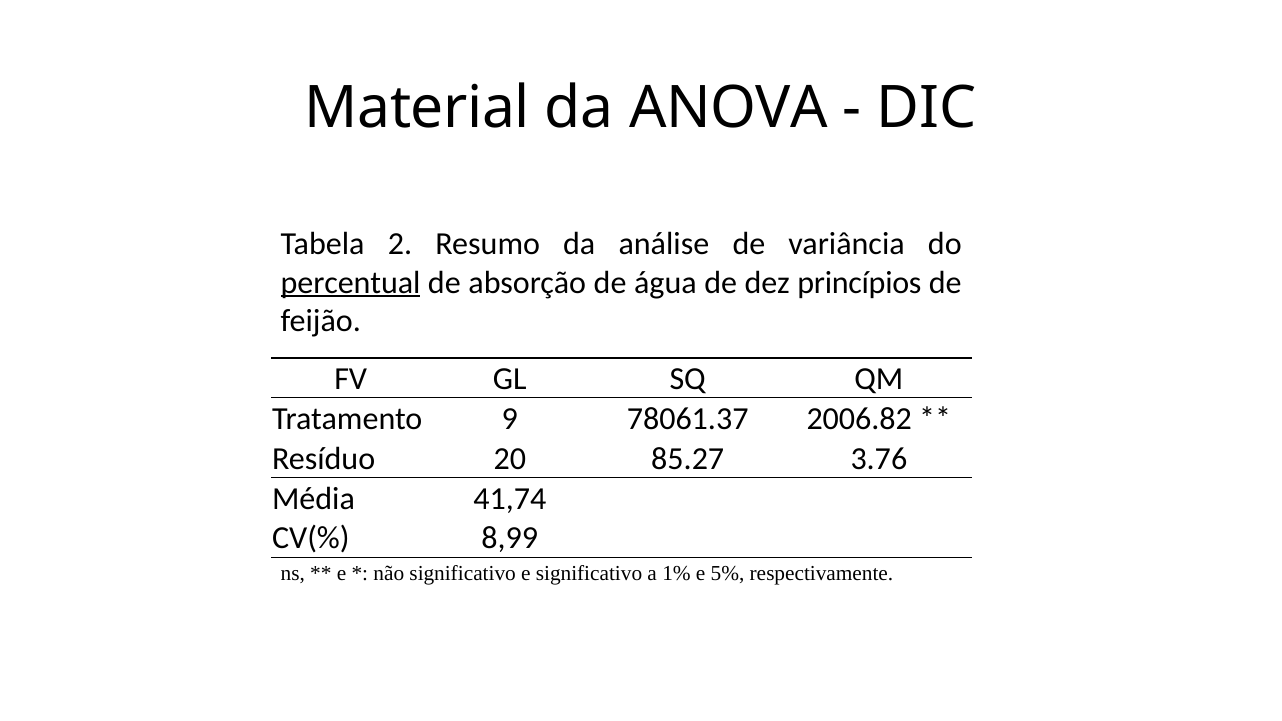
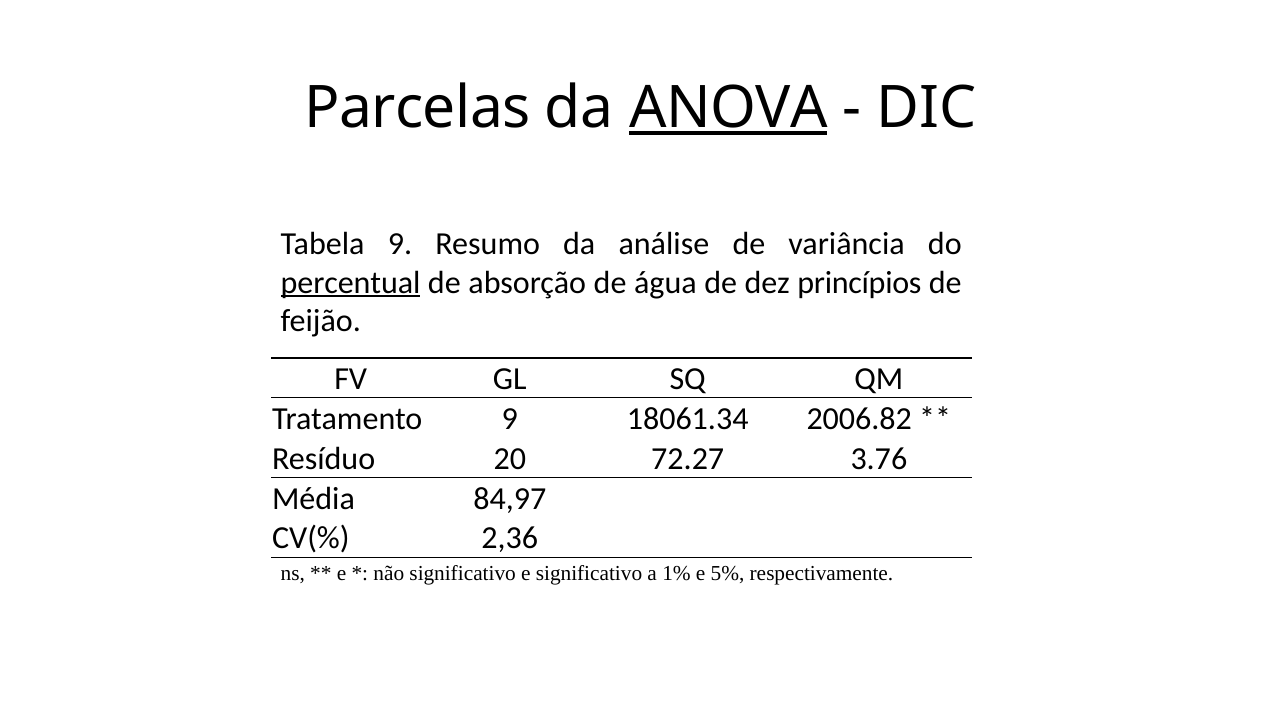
Material: Material -> Parcelas (417, 108)
ANOVA underline: none -> present (728, 108)
Tabela 2: 2 -> 9 (400, 244)
78061.37: 78061.37 -> 18061.34 (688, 419)
85.27: 85.27 -> 72.27 (688, 459)
41,74: 41,74 -> 84,97 (510, 499)
8,99: 8,99 -> 2,36 (510, 538)
